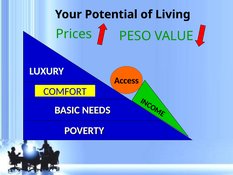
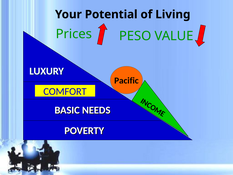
Access: Access -> Pacific (126, 81)
